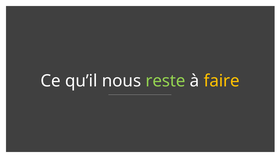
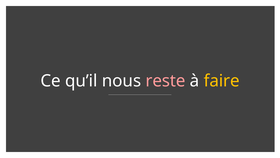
reste colour: light green -> pink (165, 81)
